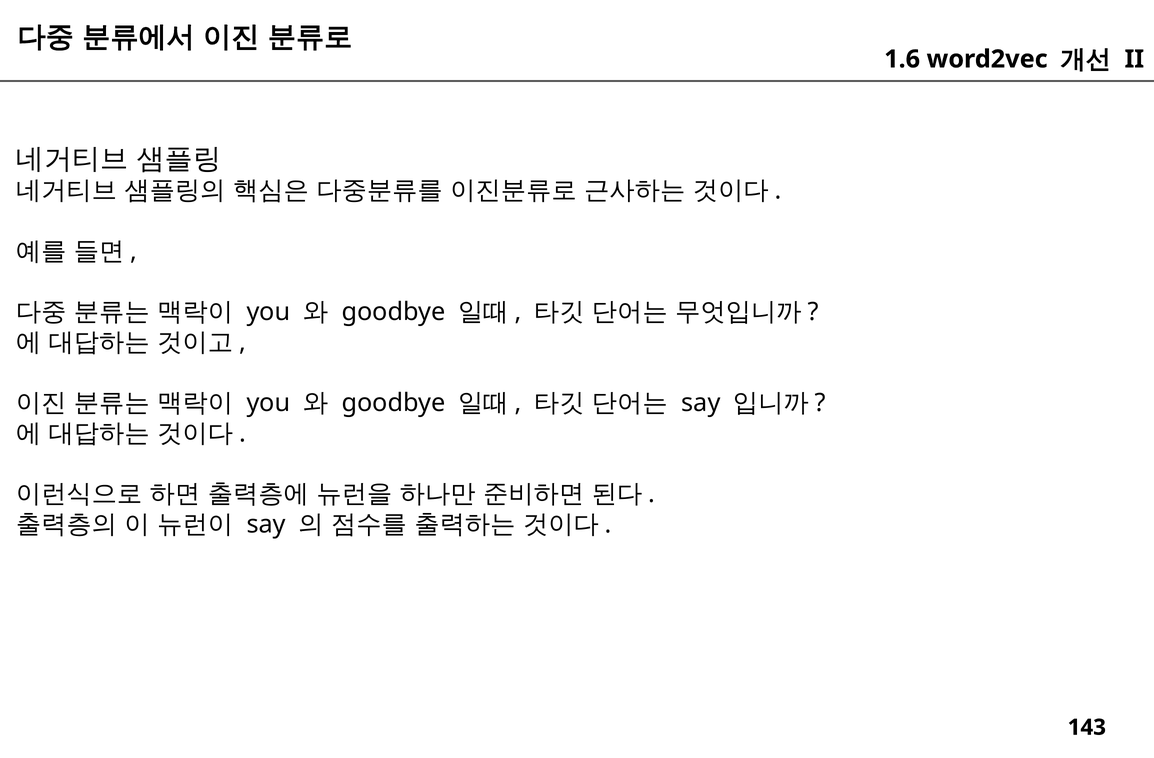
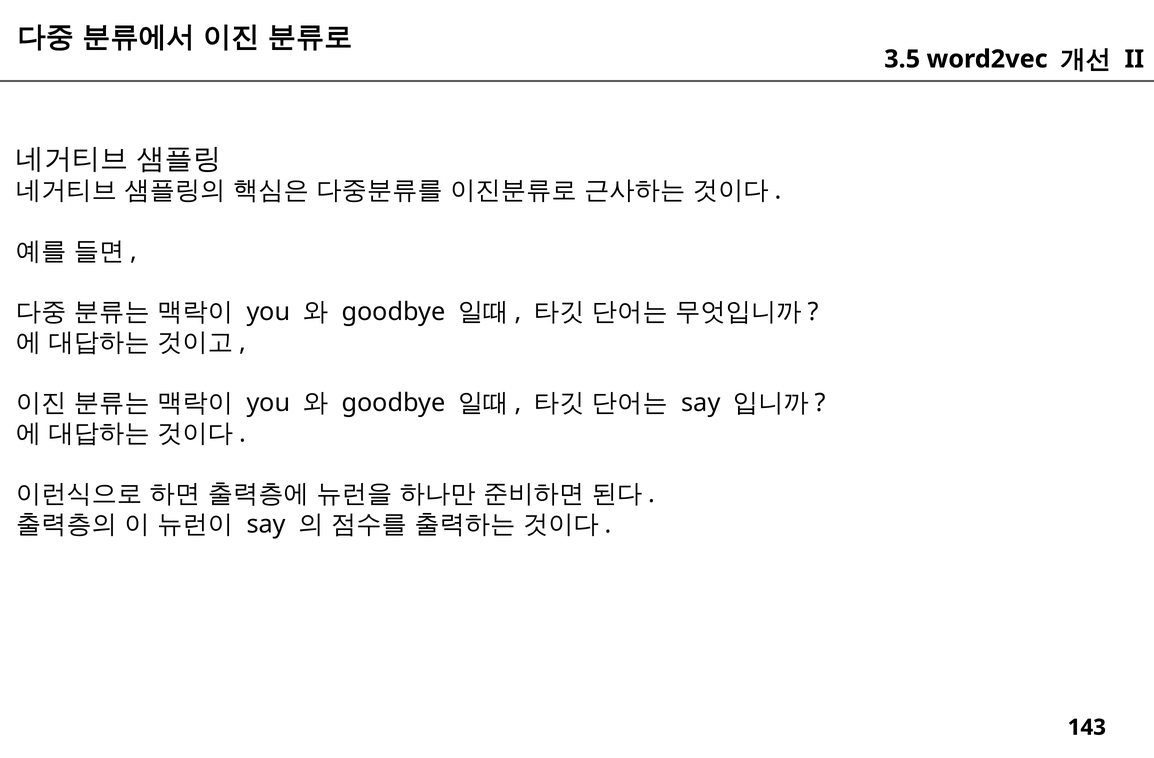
1.6: 1.6 -> 3.5 (902, 59)
